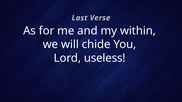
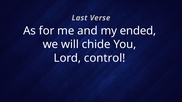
within: within -> ended (138, 31)
useless: useless -> control (105, 58)
